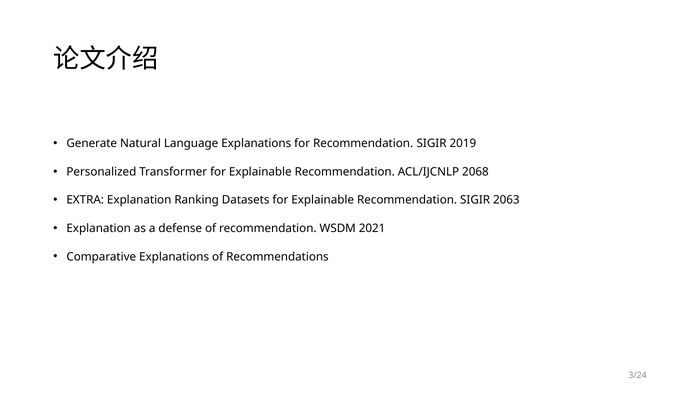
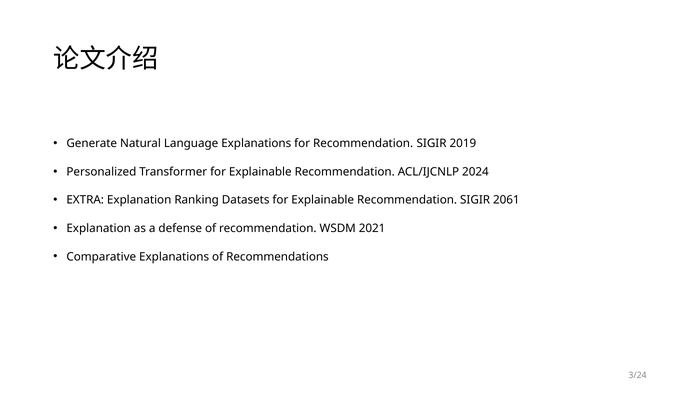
2068: 2068 -> 2024 (475, 172)
2063: 2063 -> 2061 (506, 200)
